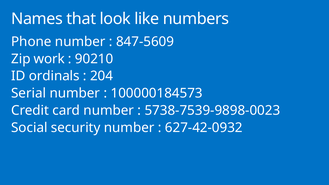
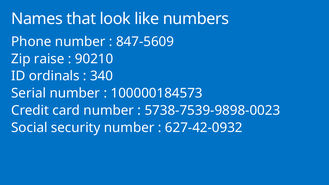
work: work -> raise (49, 59)
204: 204 -> 340 (102, 76)
